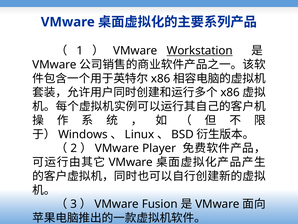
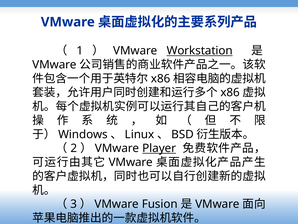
Player underline: none -> present (159, 148)
